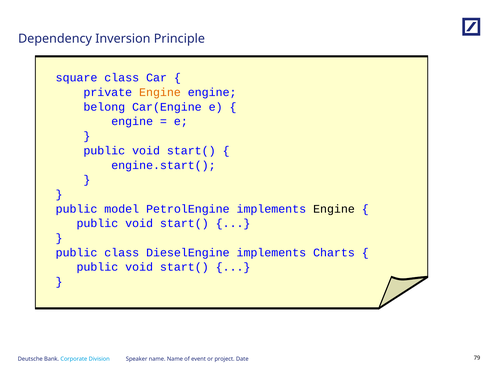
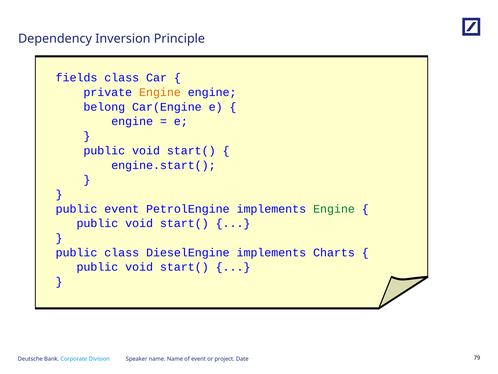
square: square -> fields (77, 78)
public model: model -> event (122, 209)
Engine colour: black -> green (334, 209)
